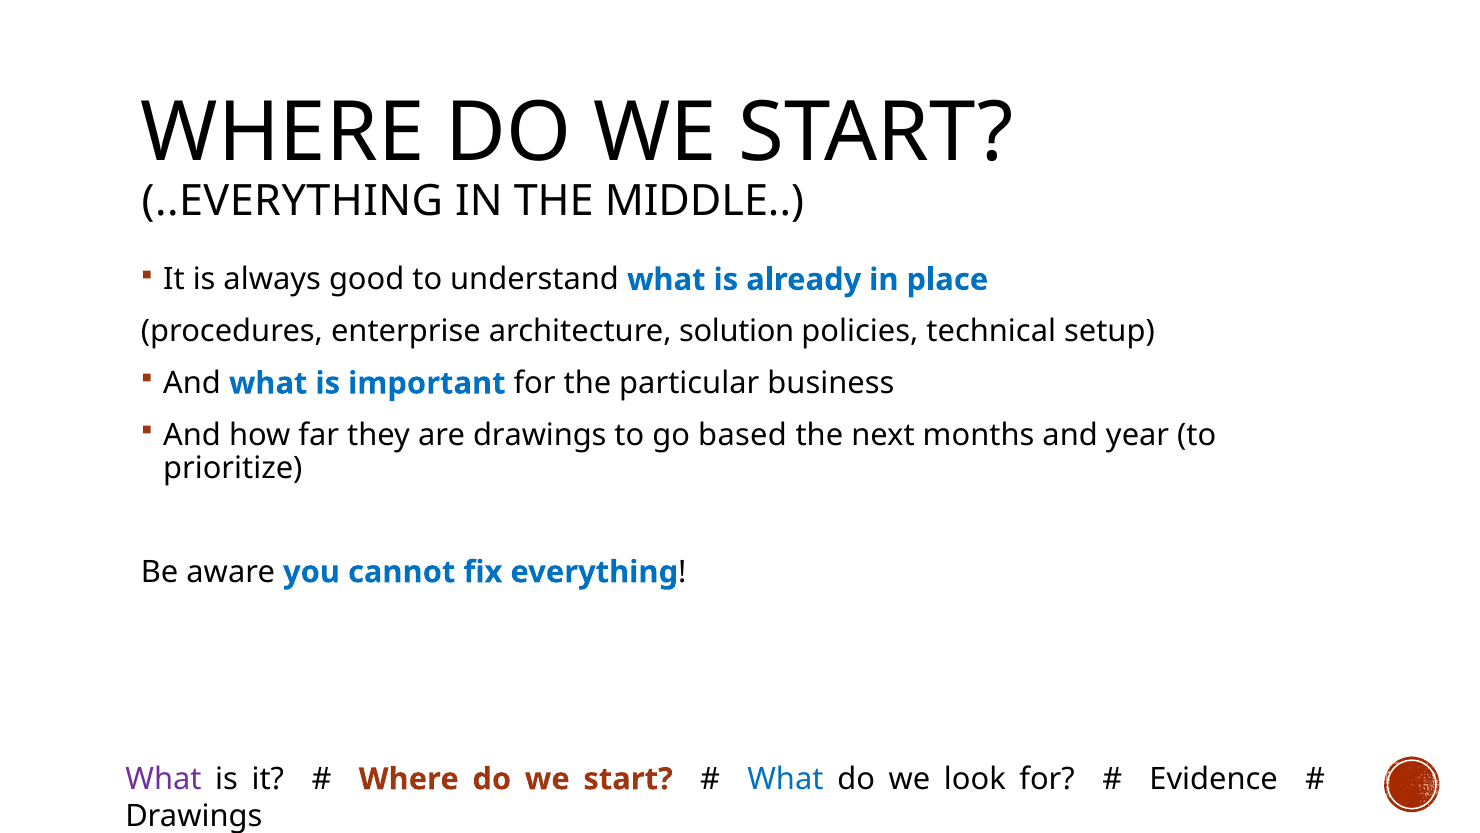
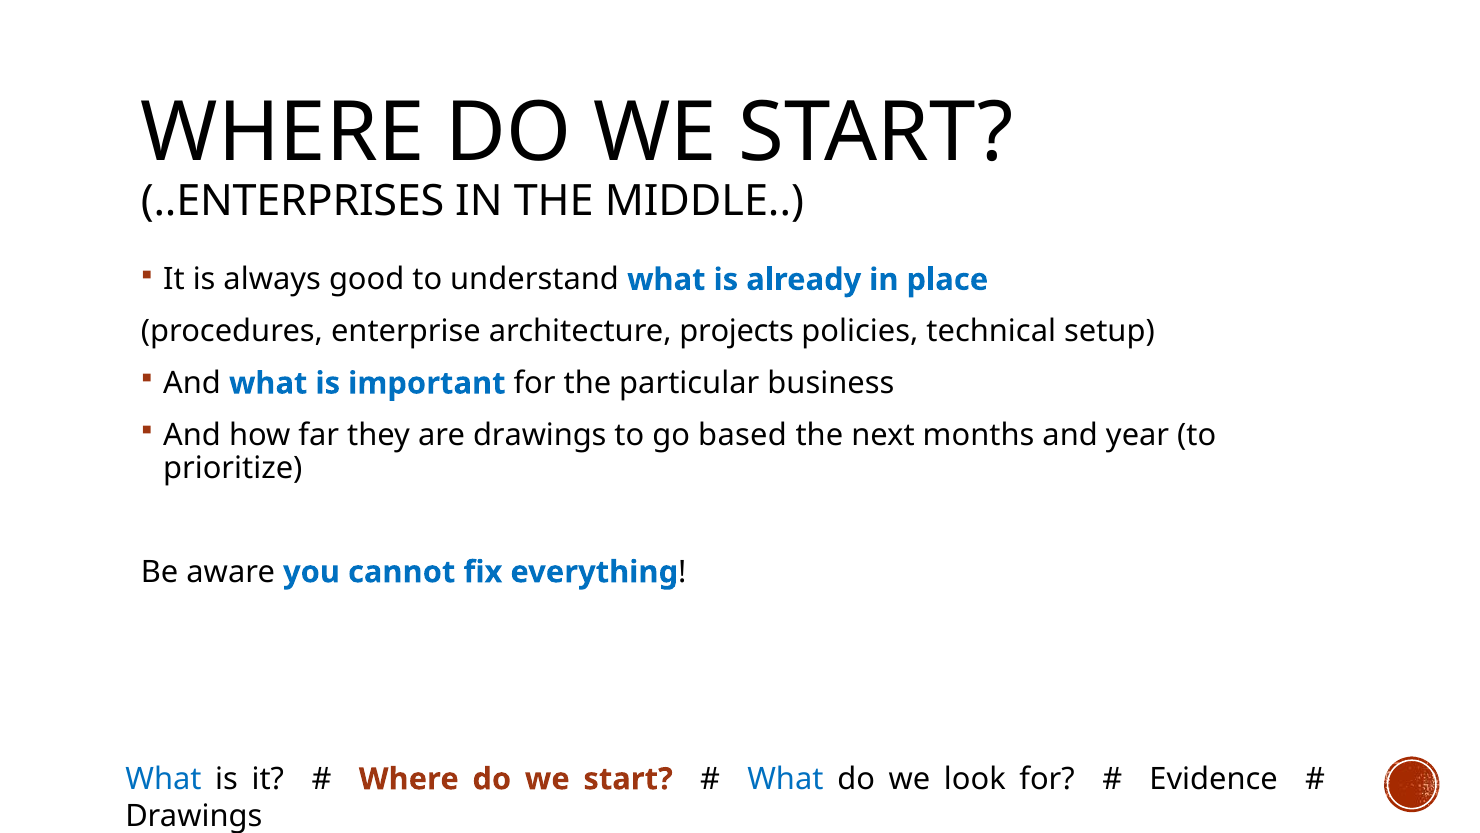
..EVERYTHING: ..EVERYTHING -> ..ENTERPRISES (293, 201)
solution: solution -> projects (737, 331)
What colour: purple -> blue (163, 779)
